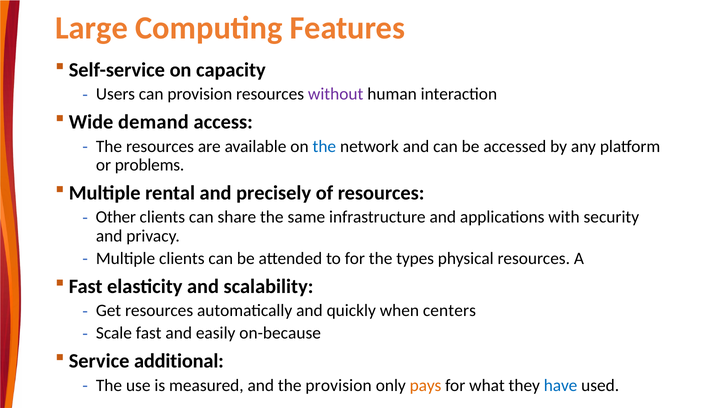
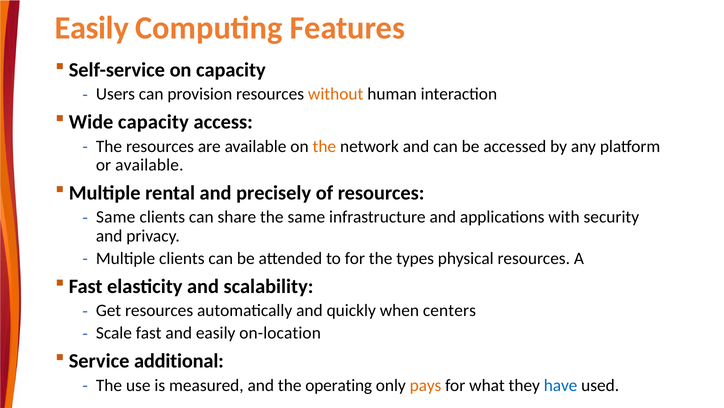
Large: Large -> Easily (92, 28)
without colour: purple -> orange (336, 94)
Wide demand: demand -> capacity (153, 122)
the colour: blue -> orange (324, 146)
or problems: problems -> available (149, 165)
Other: Other -> Same (116, 217)
on-because: on-because -> on-location (280, 333)
the provision: provision -> operating (339, 385)
